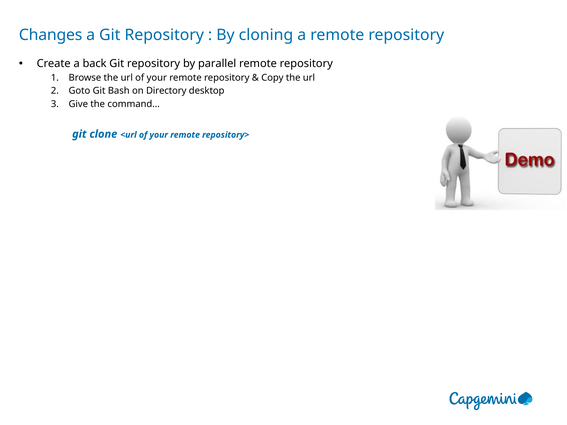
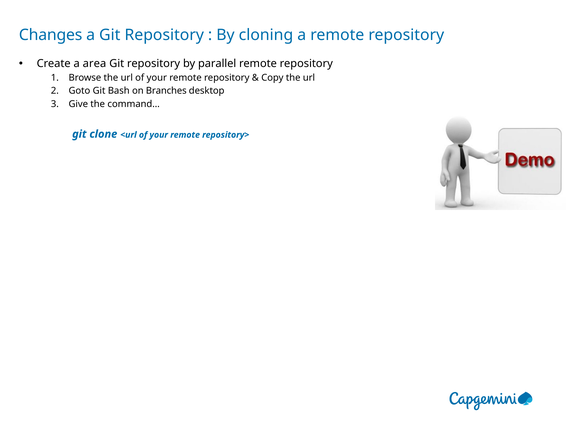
back: back -> area (94, 64)
Directory: Directory -> Branches (166, 91)
